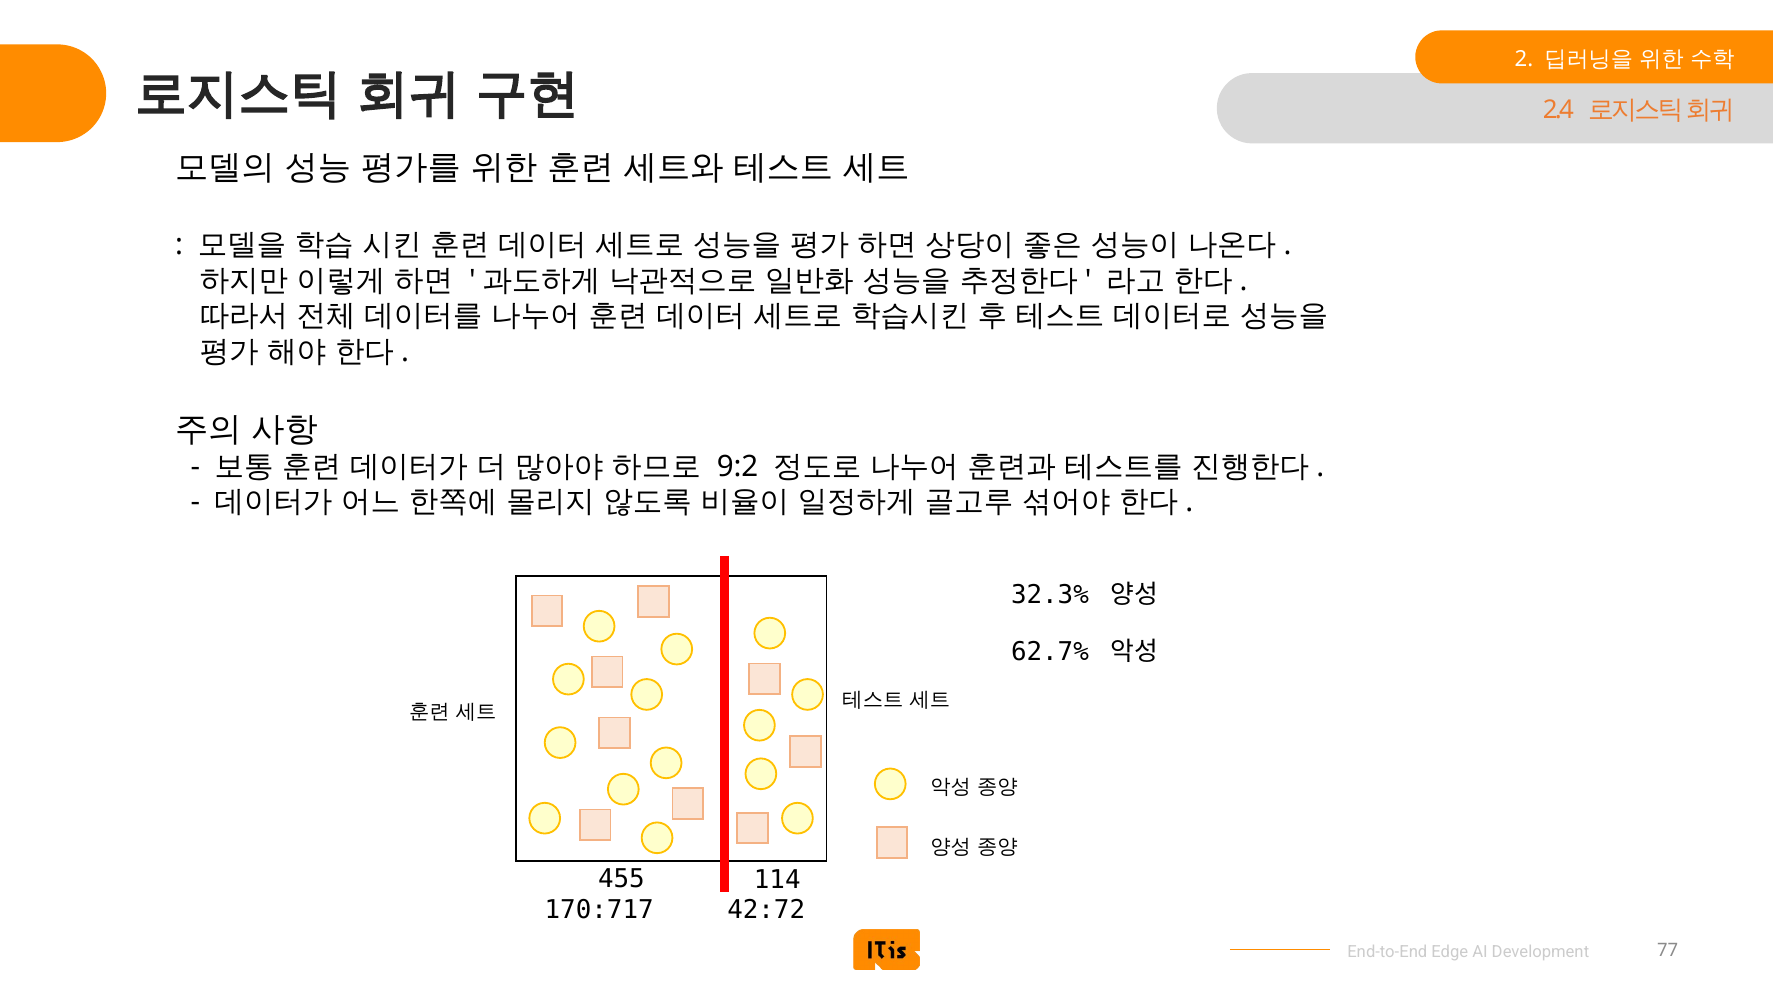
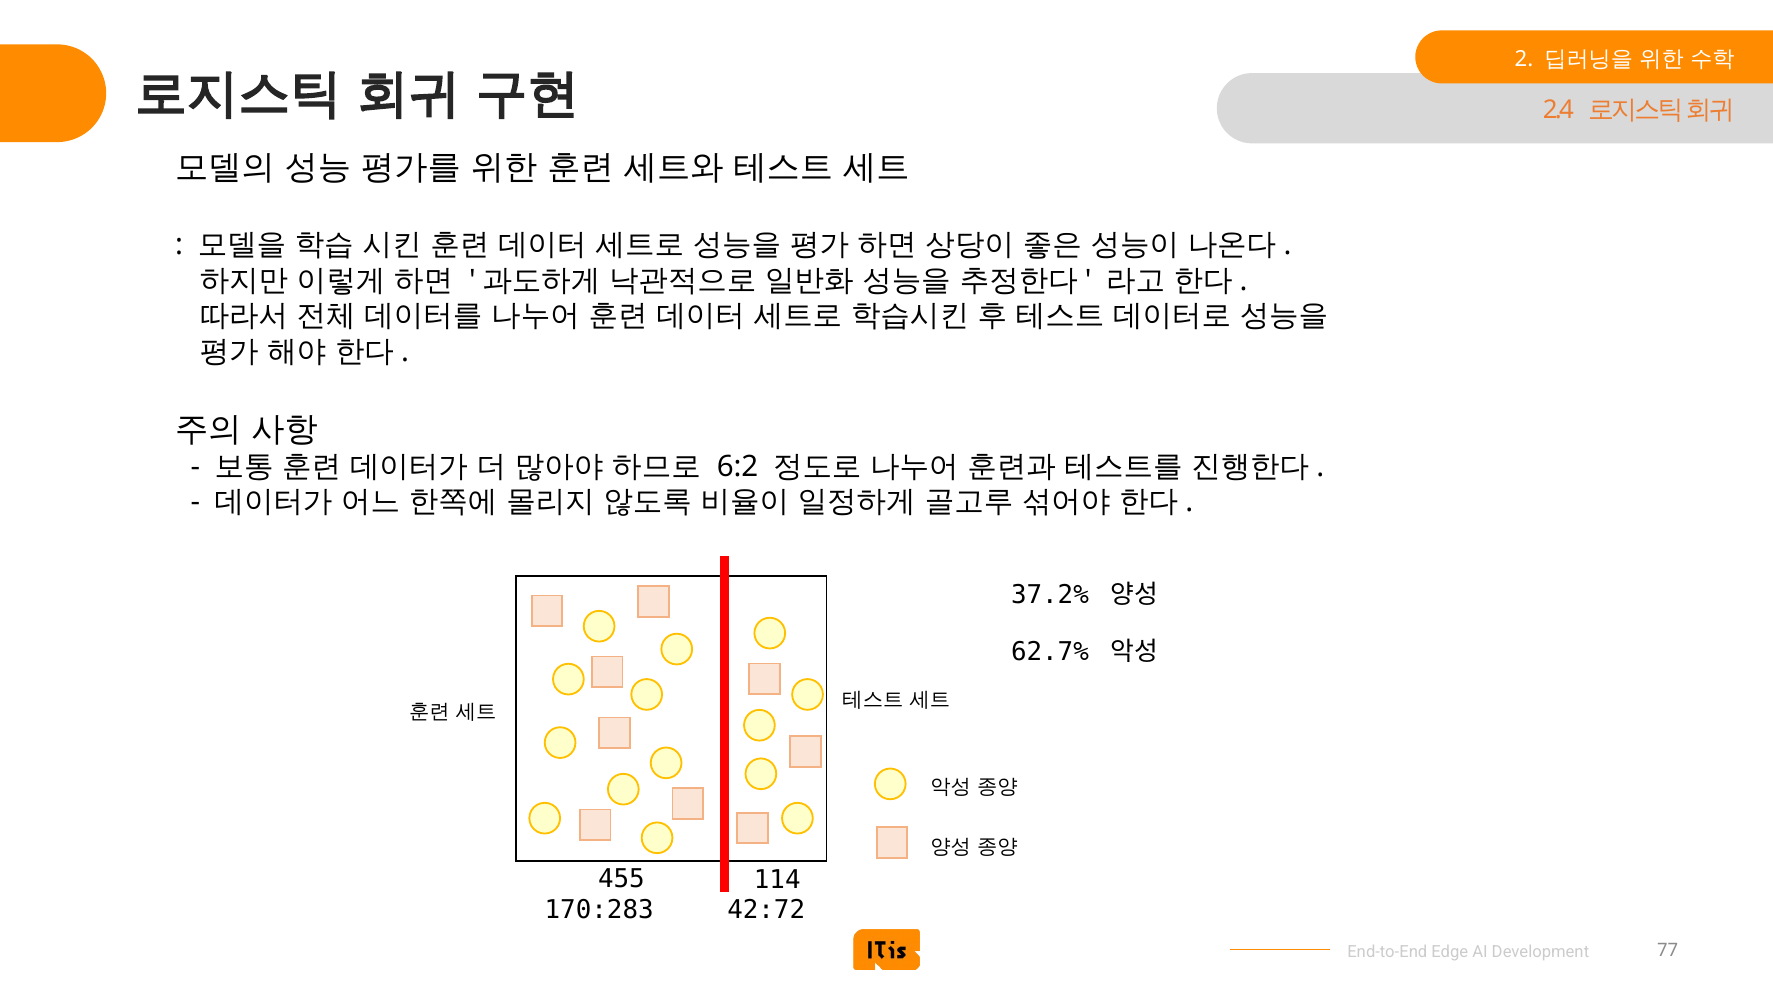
9:2: 9:2 -> 6:2 (738, 467)
32.3%: 32.3% -> 37.2% (1050, 596)
170:717: 170:717 -> 170:283 (599, 910)
